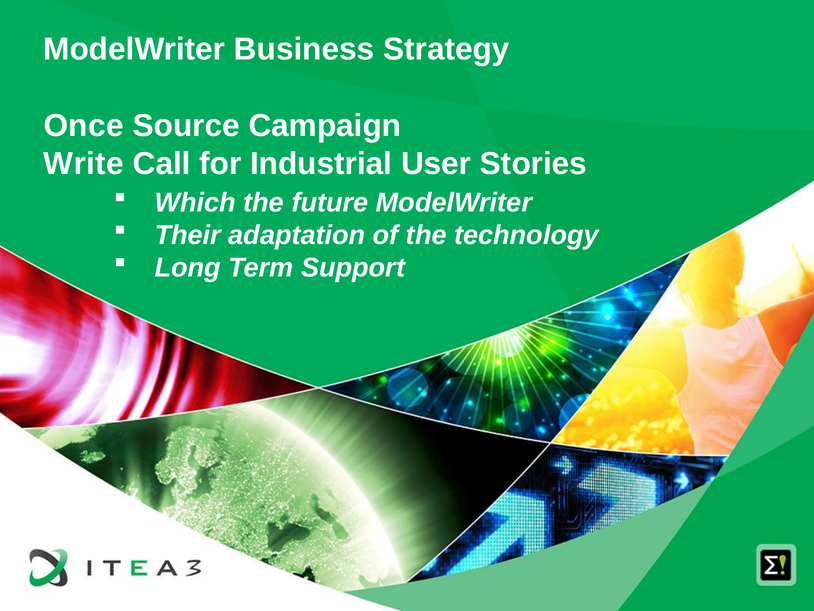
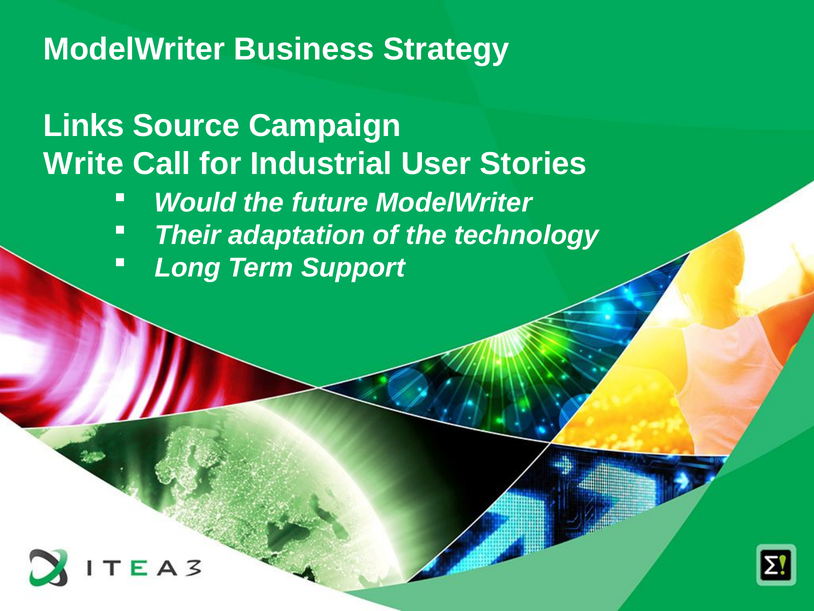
Once: Once -> Links (84, 125)
Which: Which -> Would (195, 202)
